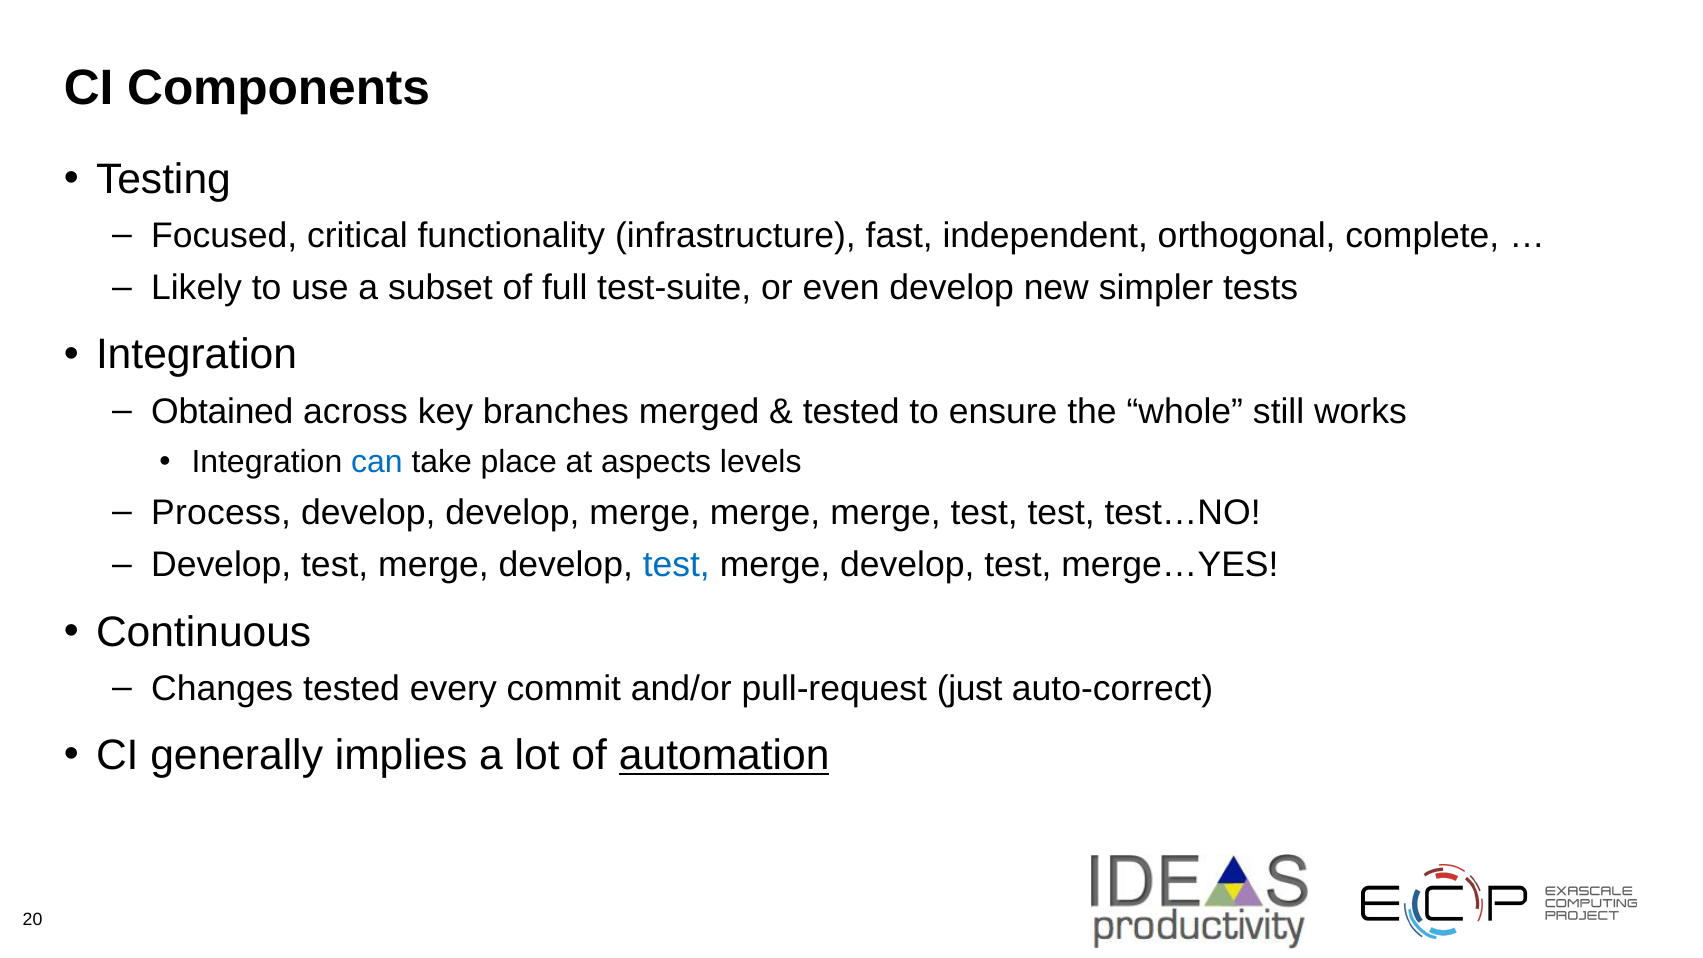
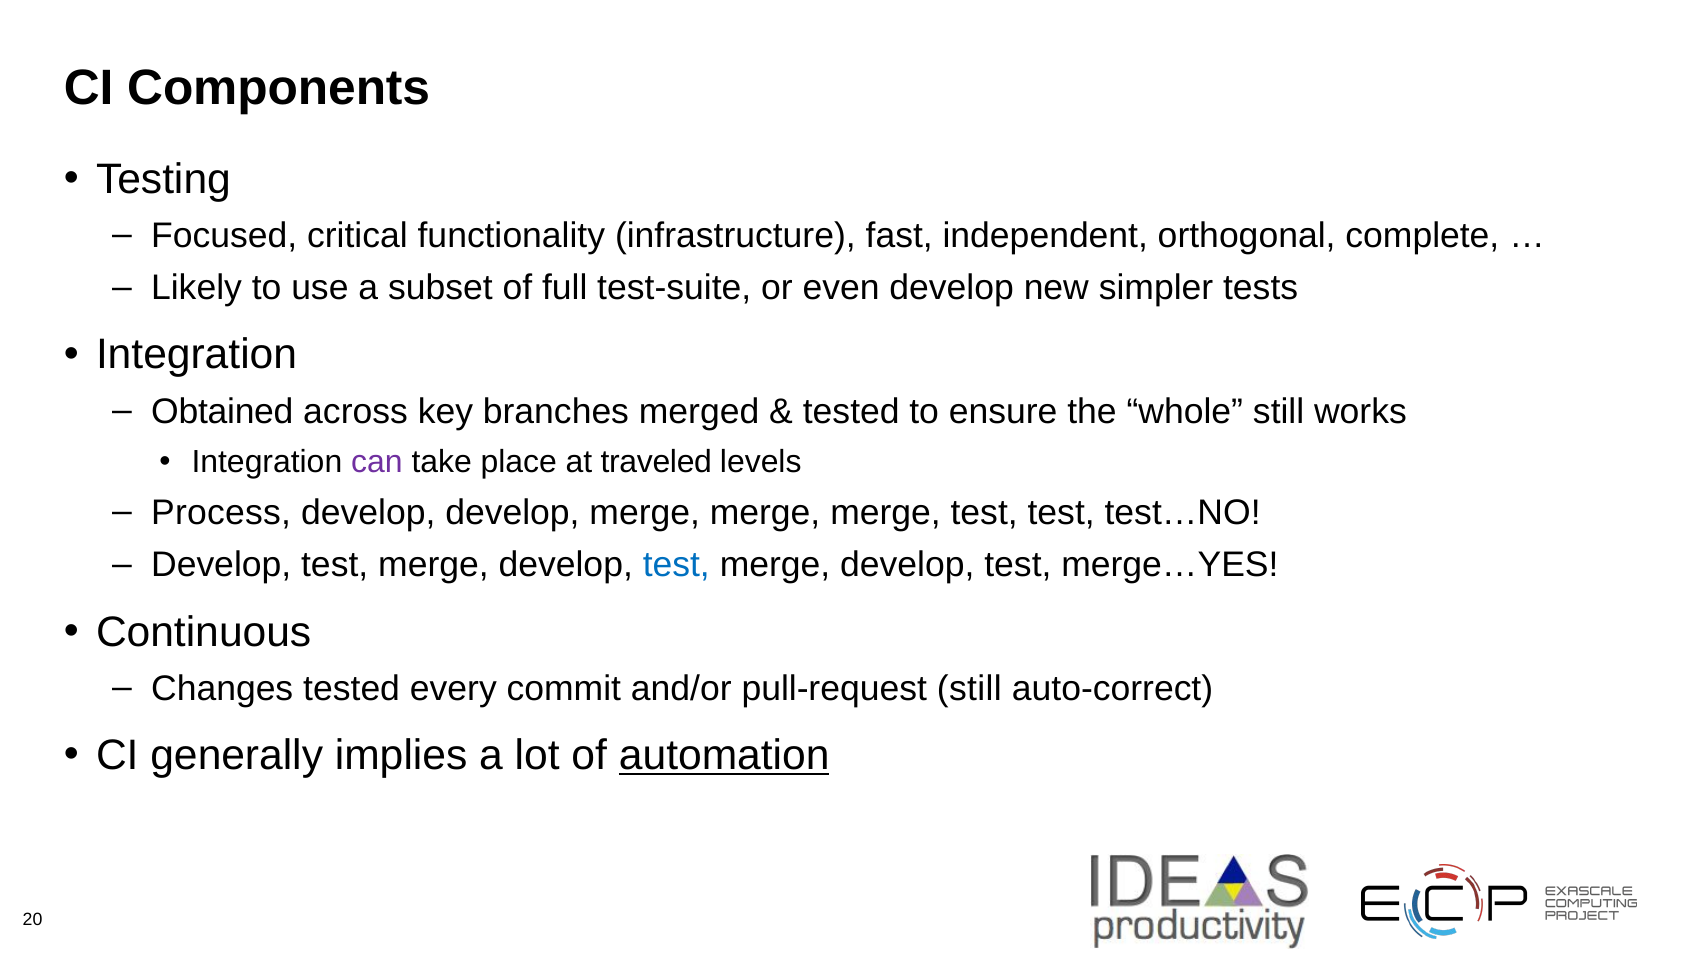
can colour: blue -> purple (377, 462)
aspects: aspects -> traveled (656, 462)
pull-request just: just -> still (969, 689)
